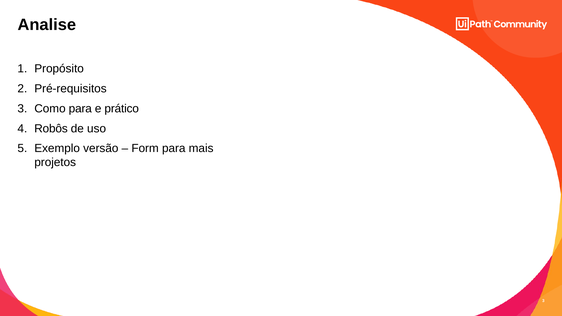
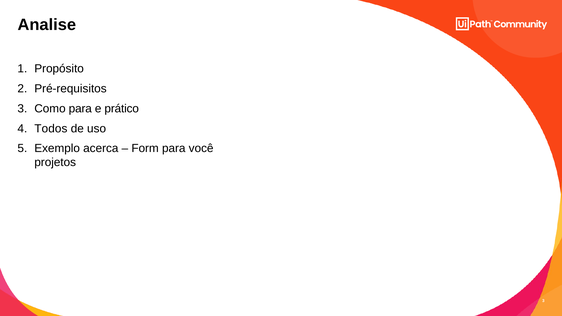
Robôs: Robôs -> Todos (51, 129)
versão: versão -> acerca (101, 148)
mais: mais -> você (201, 148)
